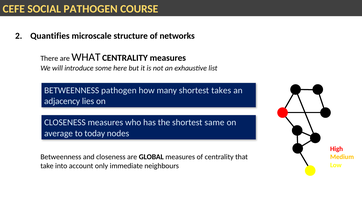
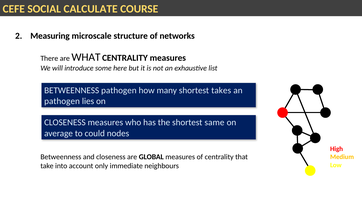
SOCIAL PATHOGEN: PATHOGEN -> CALCULATE (91, 9)
Quantifies: Quantifies -> Measuring (50, 36)
adjacency: adjacency -> pathogen (62, 101)
today: today -> could (95, 134)
